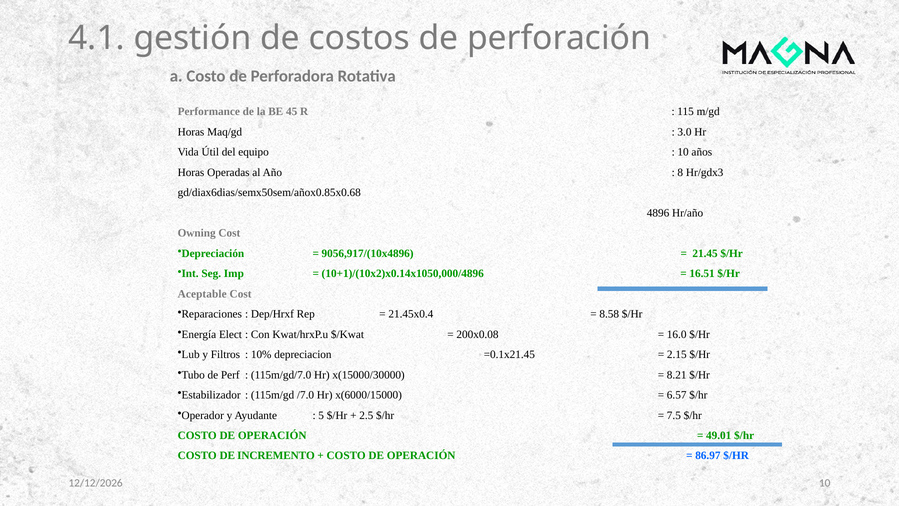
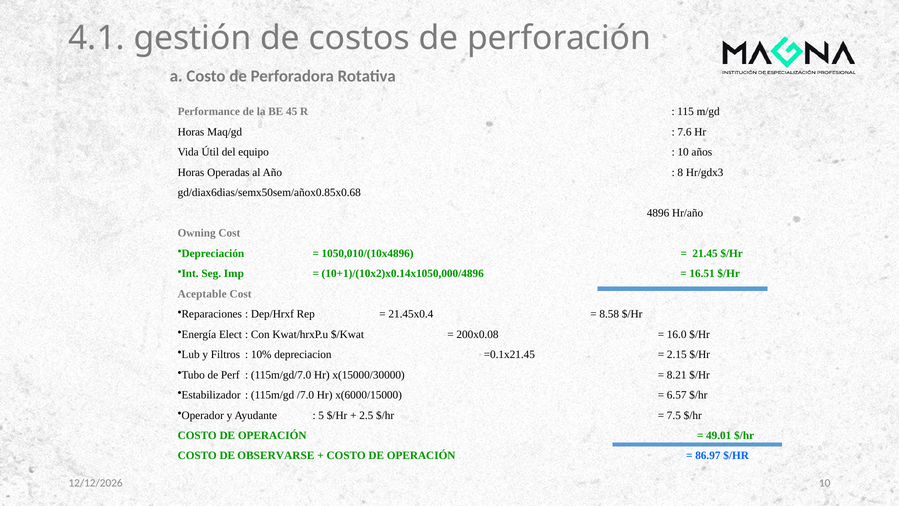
3.0: 3.0 -> 7.6 (684, 132)
9056,917/(10x4896: 9056,917/(10x4896 -> 1050,010/(10x4896 (368, 253)
INCREMENTO: INCREMENTO -> OBSERVARSE (276, 455)
